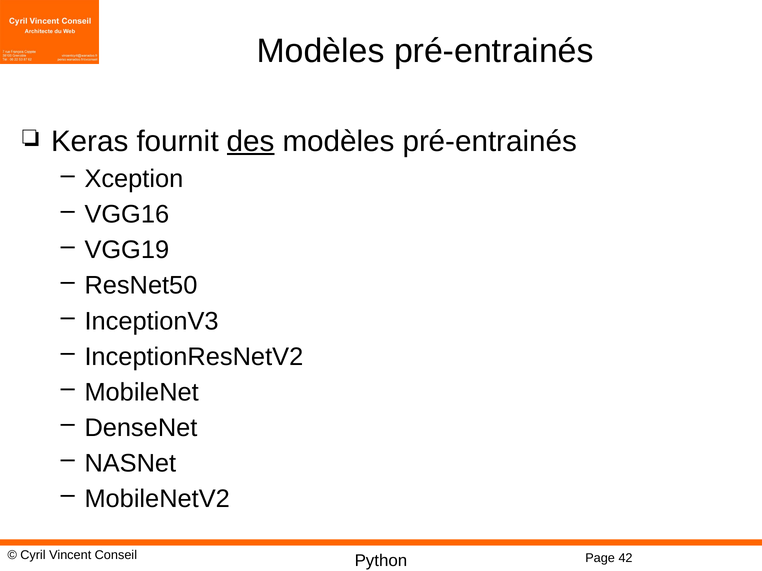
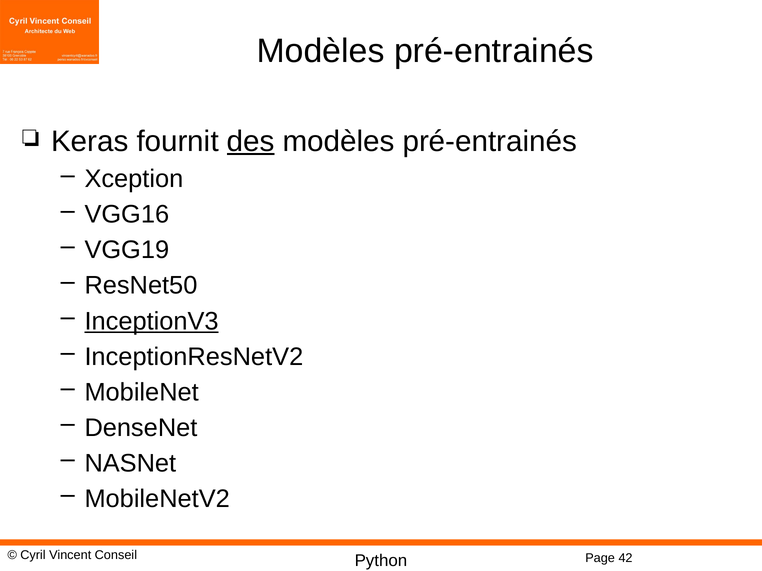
InceptionV3 underline: none -> present (152, 321)
